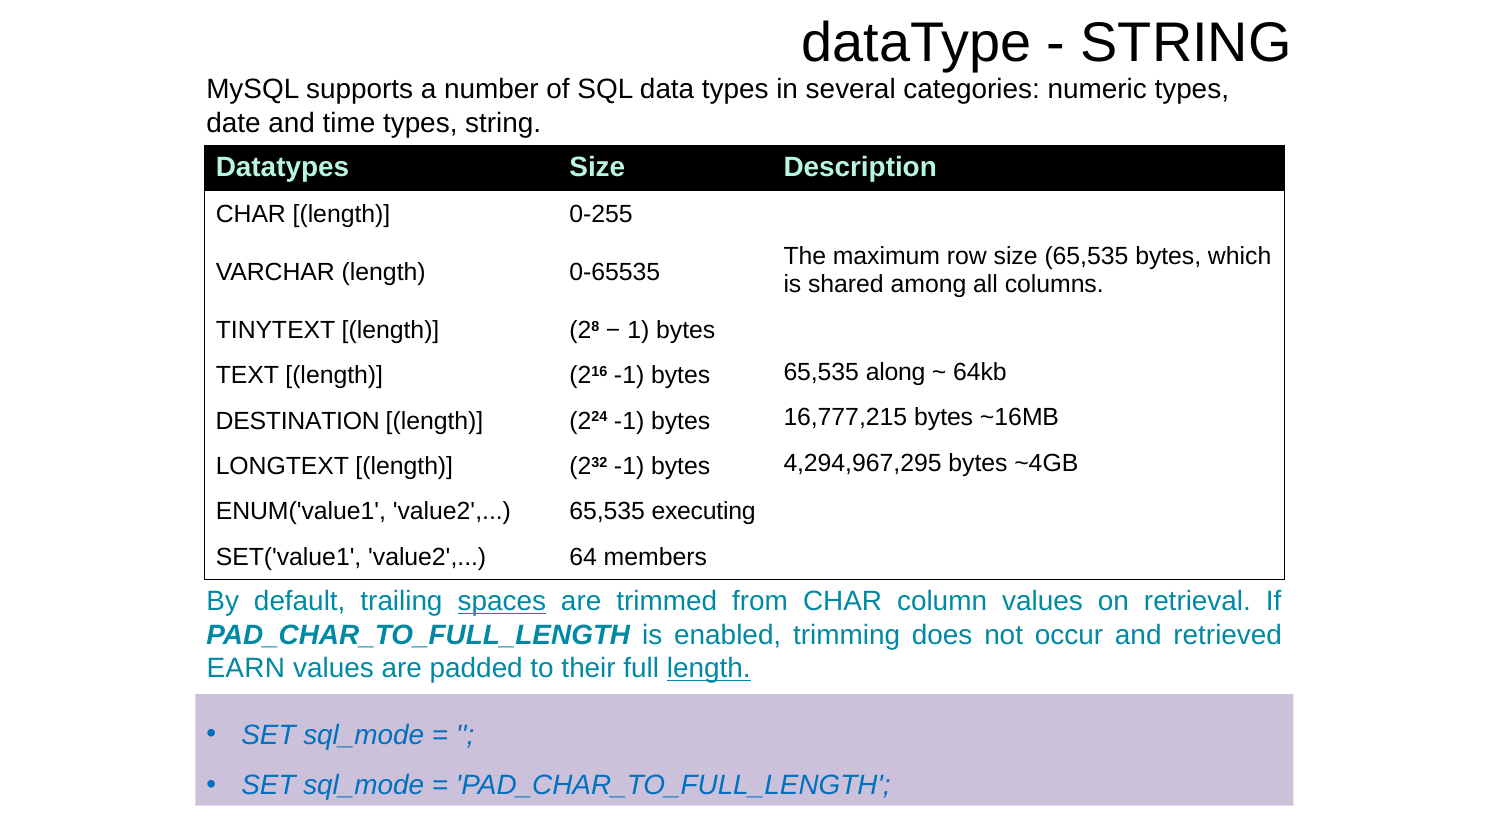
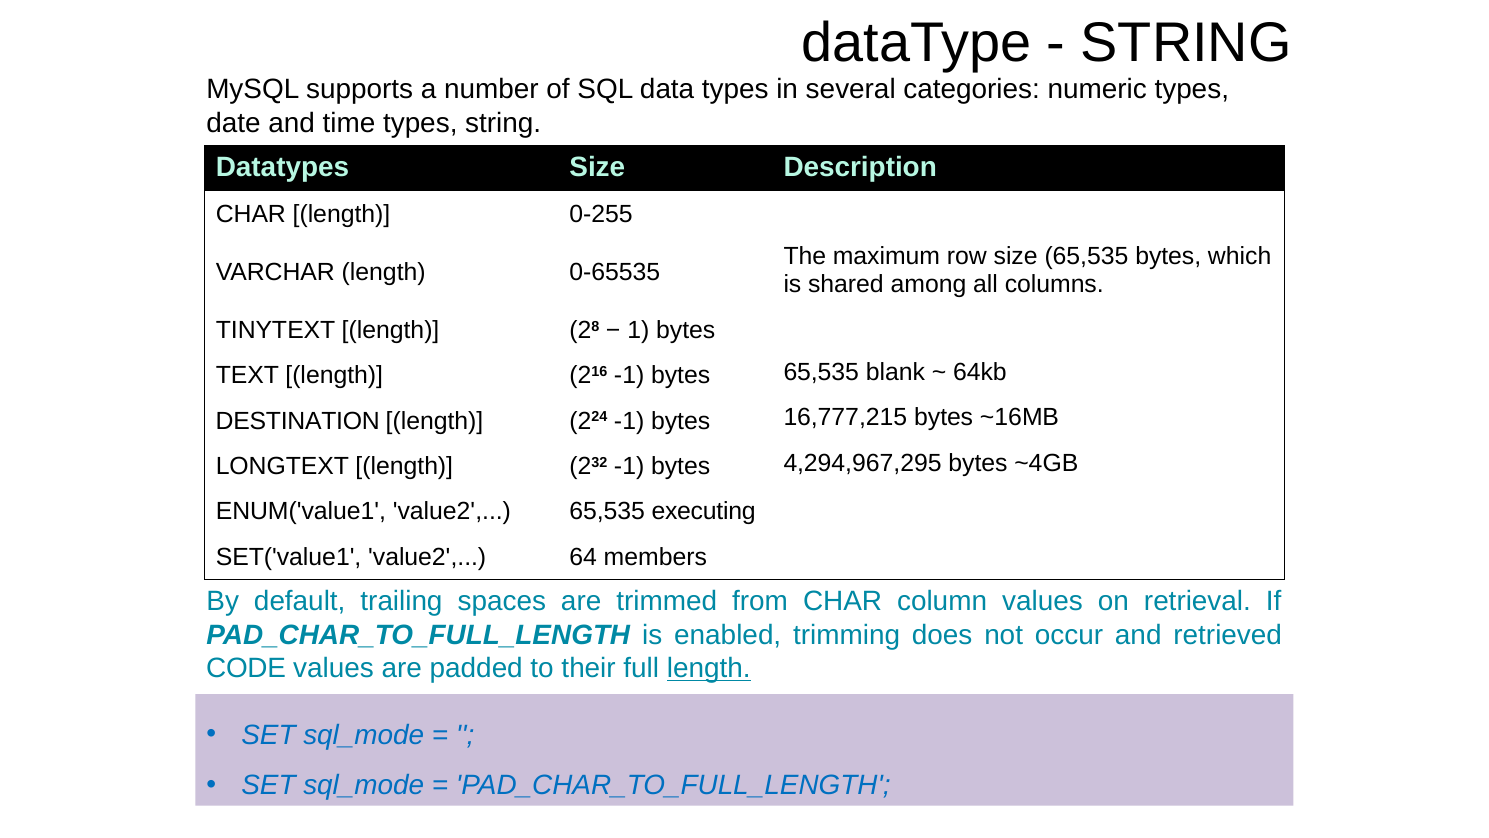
along: along -> blank (895, 372)
spaces underline: present -> none (502, 601)
EARN: EARN -> CODE (246, 668)
